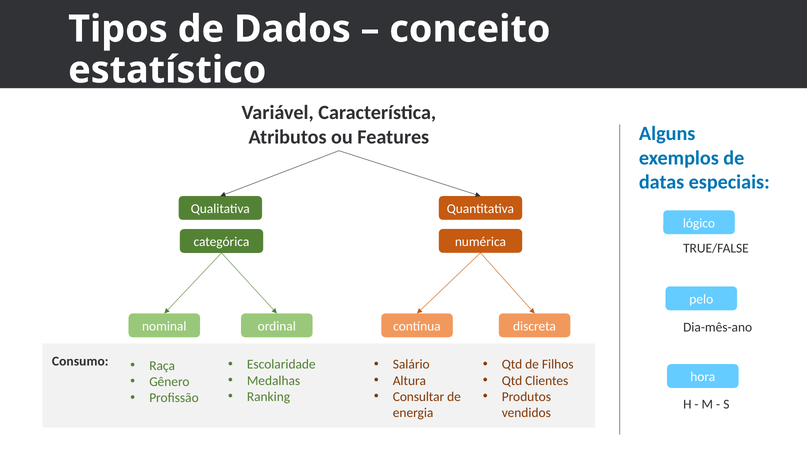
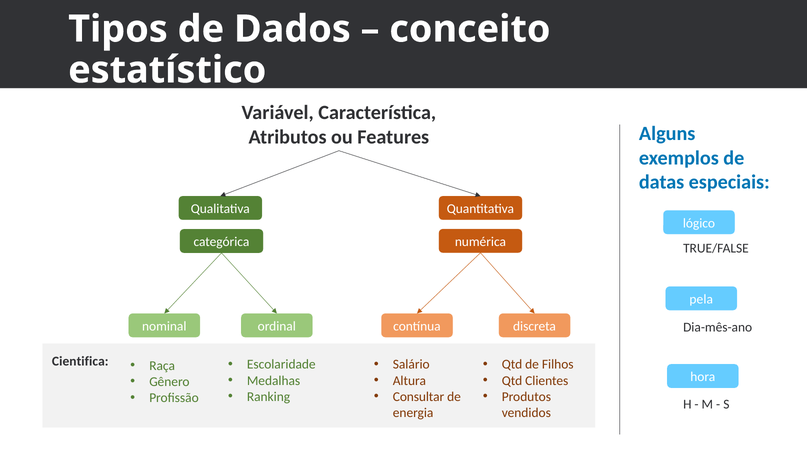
pelo: pelo -> pela (701, 299)
Consumo: Consumo -> Cientifica (80, 361)
